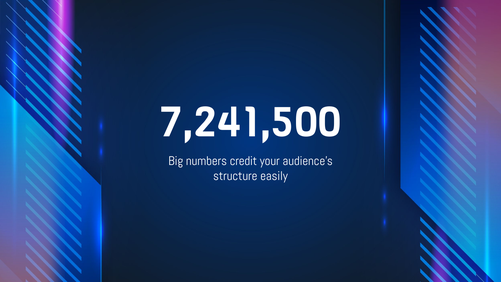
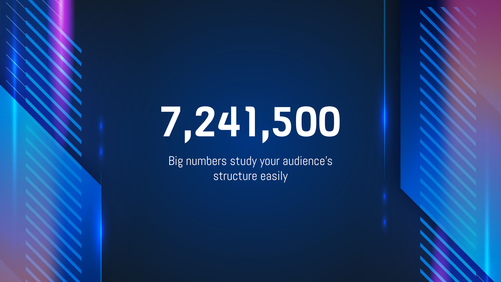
credit: credit -> study (243, 161)
